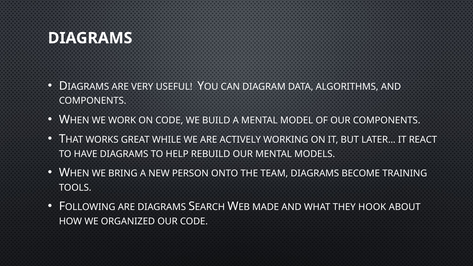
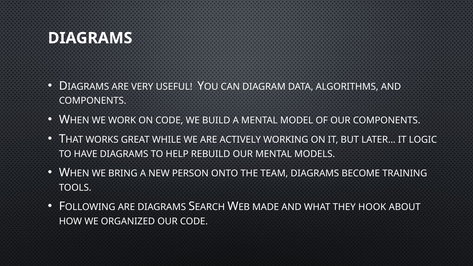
REACT: REACT -> LOGIC (423, 140)
